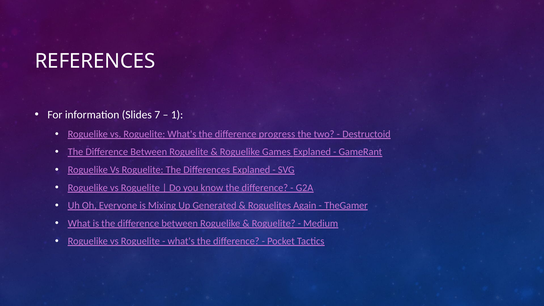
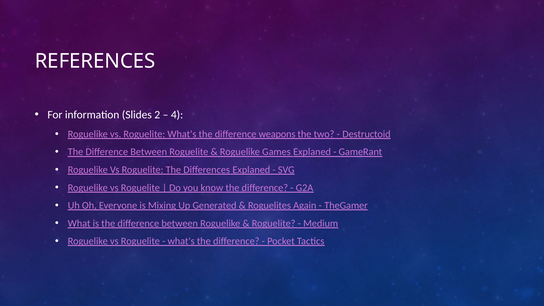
7: 7 -> 2 (157, 115)
1: 1 -> 4 (177, 115)
progress: progress -> weapons (277, 134)
